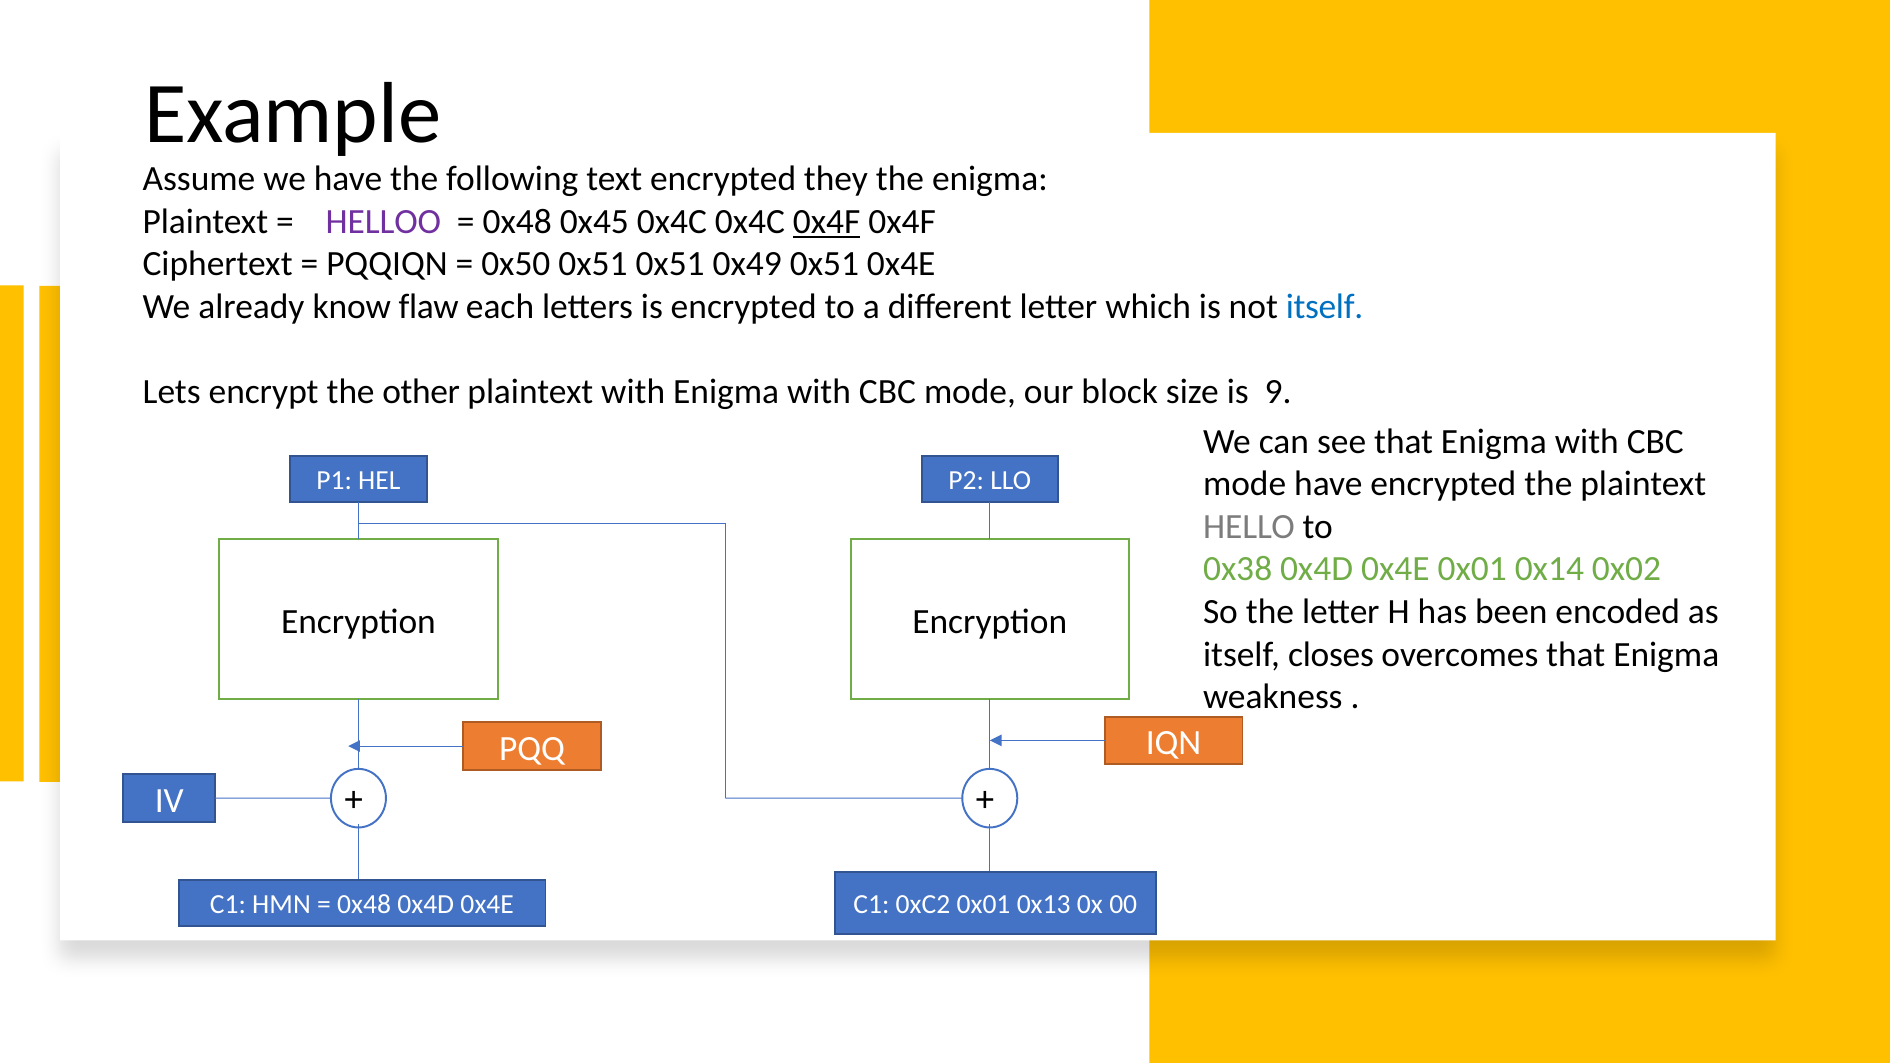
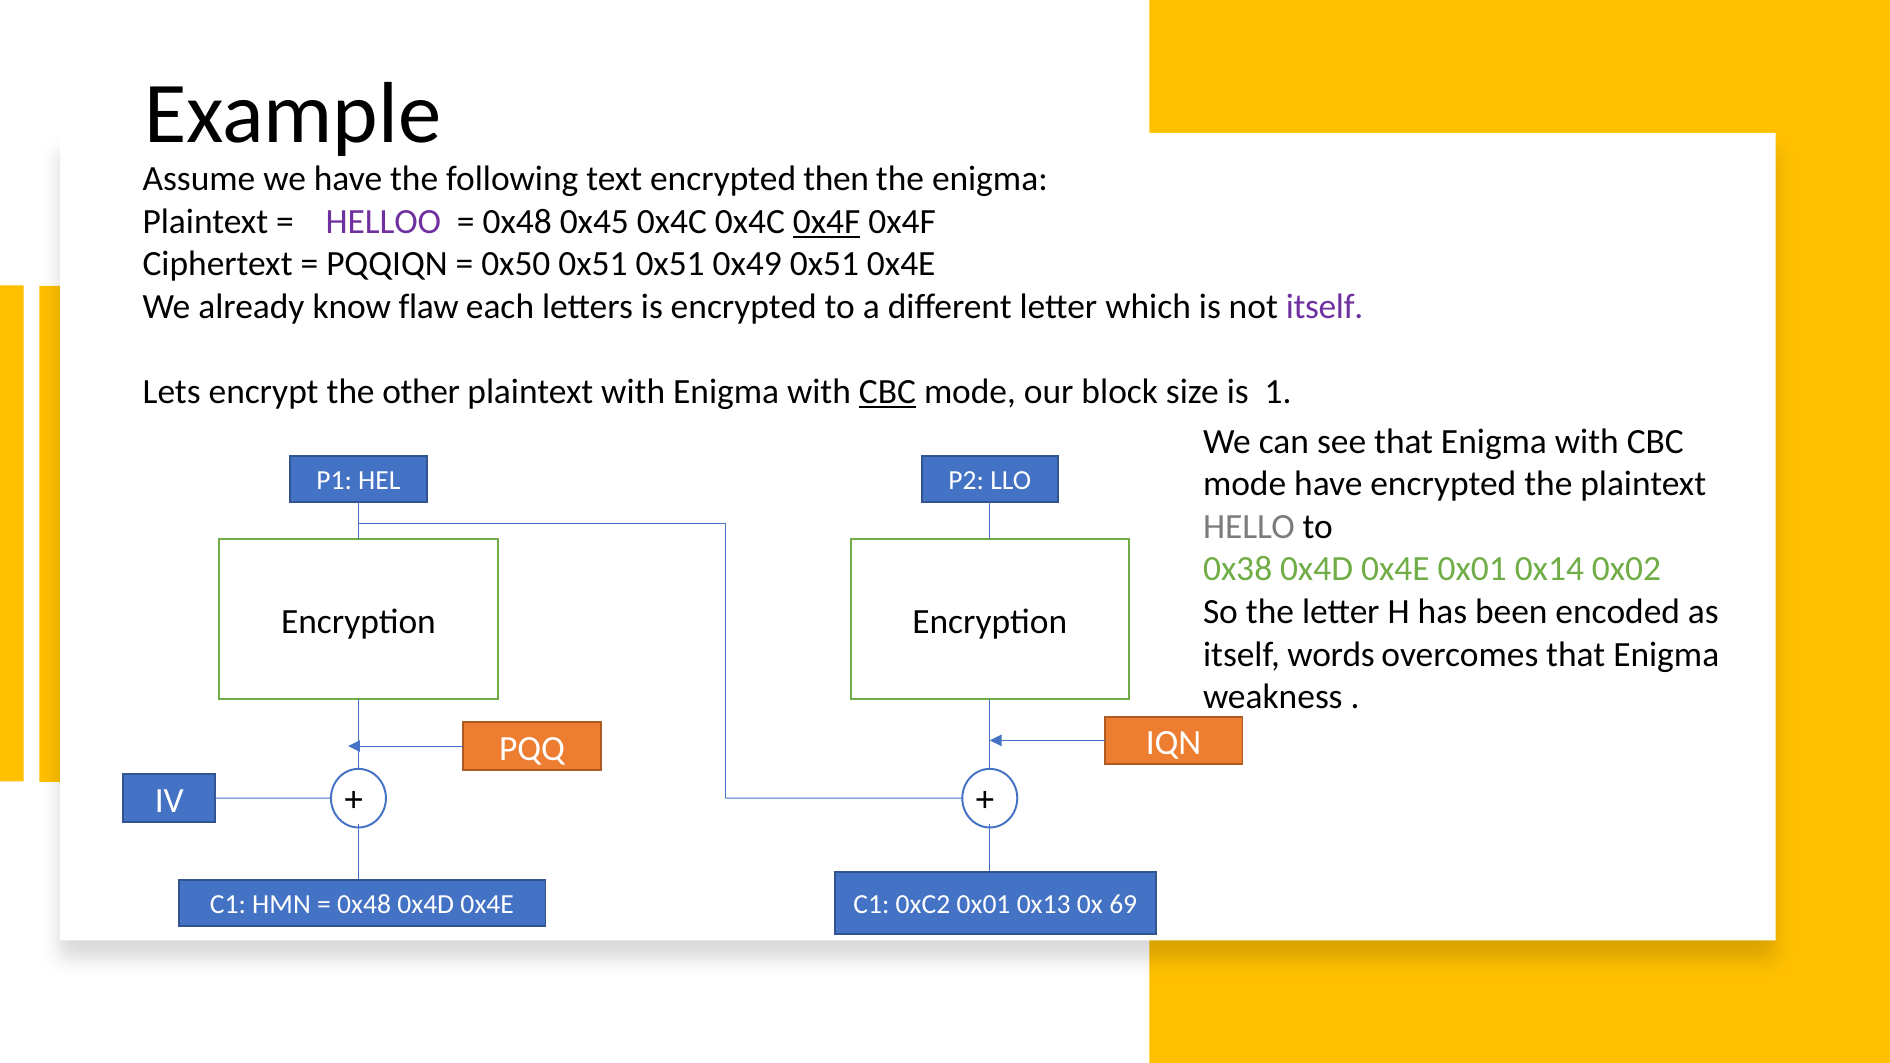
they: they -> then (836, 179)
itself colour: blue -> purple (1325, 307)
CBC underline: none -> present (887, 392)
9: 9 -> 1 (1278, 392)
closes: closes -> words (1331, 654)
00: 00 -> 69 (1123, 905)
